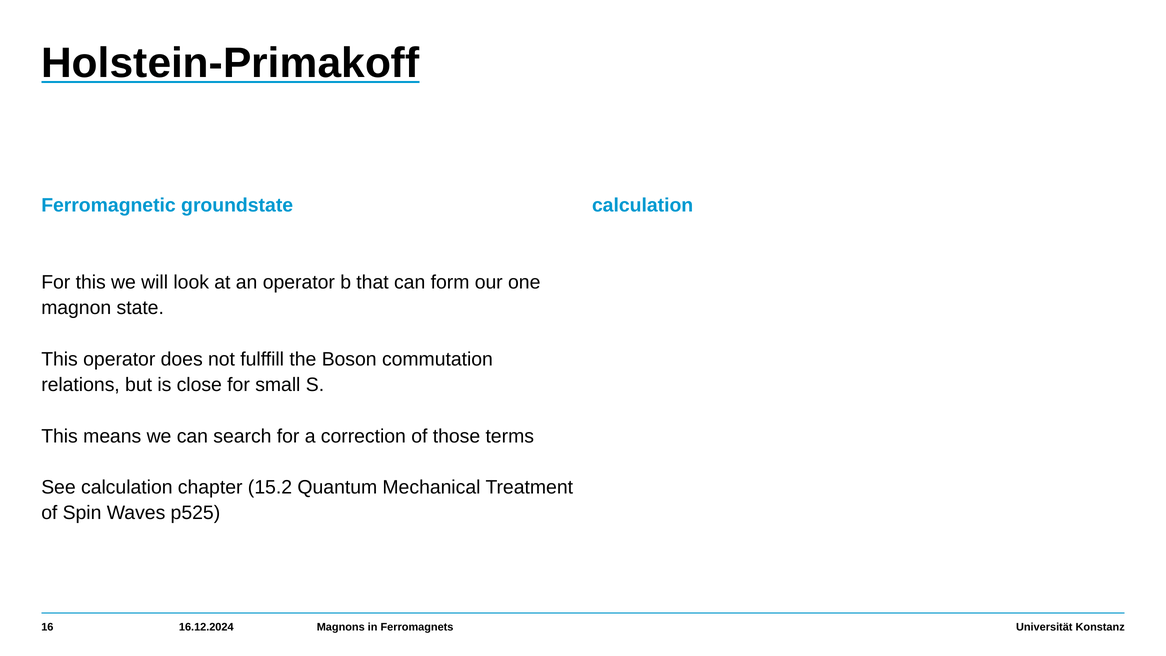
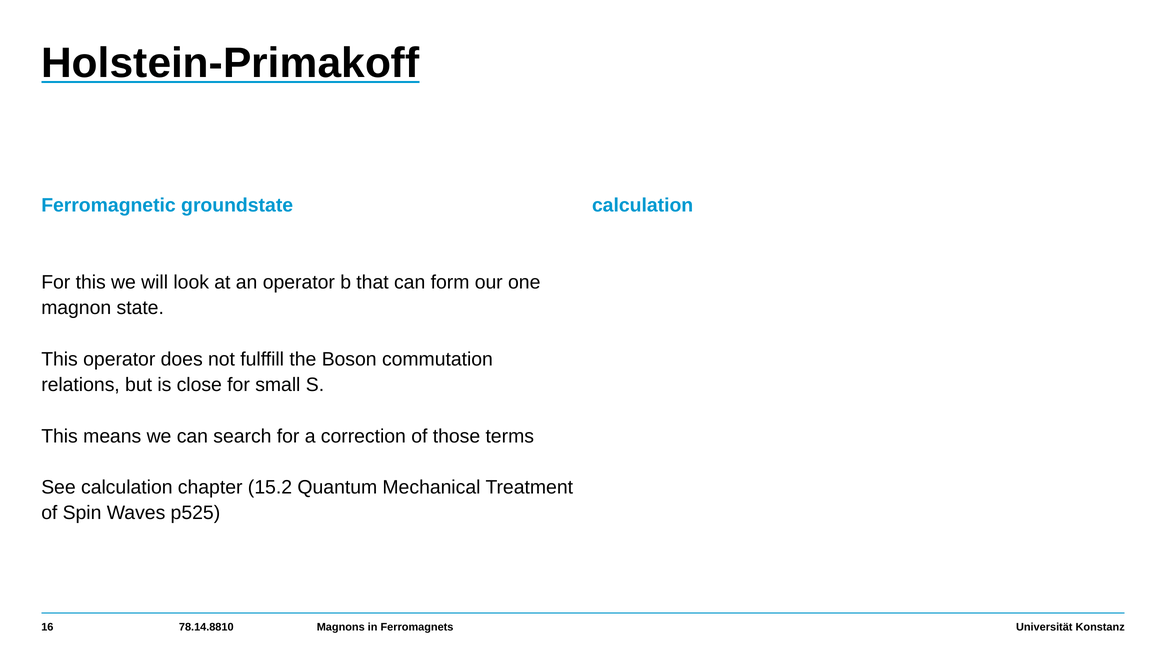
16.12.2024: 16.12.2024 -> 78.14.8810 (206, 627)
